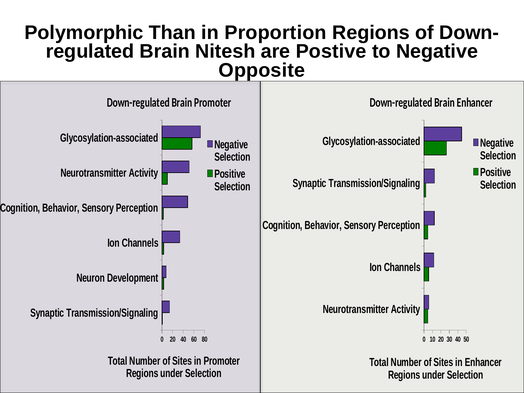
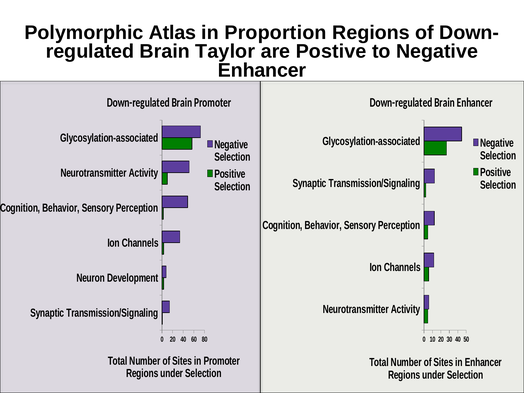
Than: Than -> Atlas (172, 33)
Nitesh: Nitesh -> Taylor (225, 51)
Opposite: Opposite -> Enhancer (262, 70)
